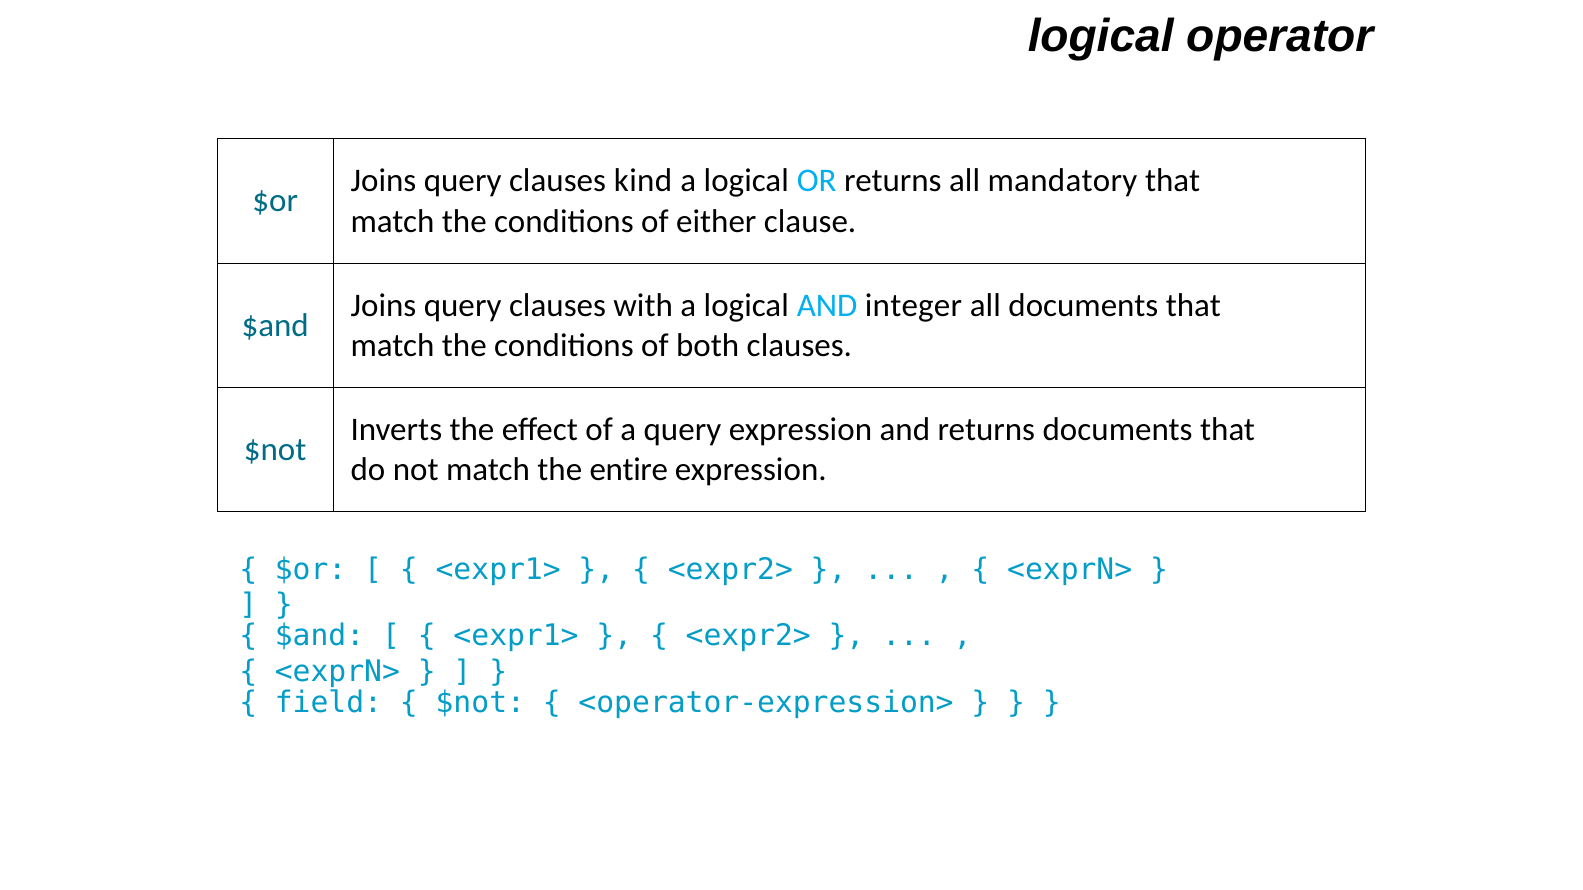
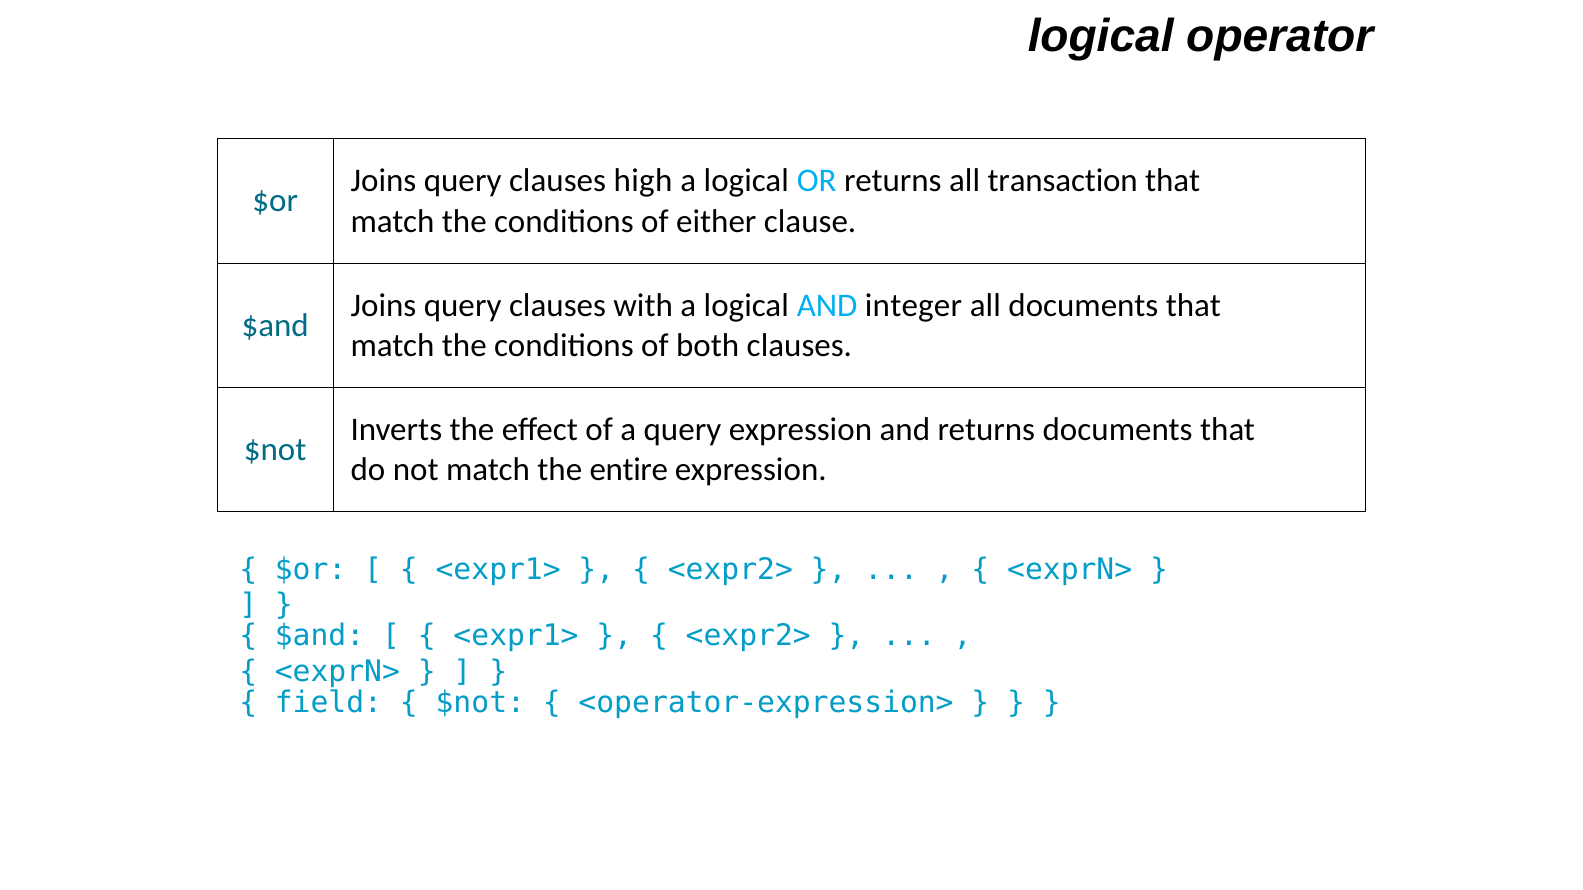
kind: kind -> high (643, 181)
mandatory: mandatory -> transaction (1063, 181)
